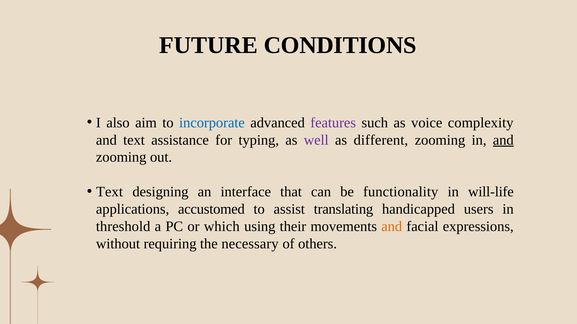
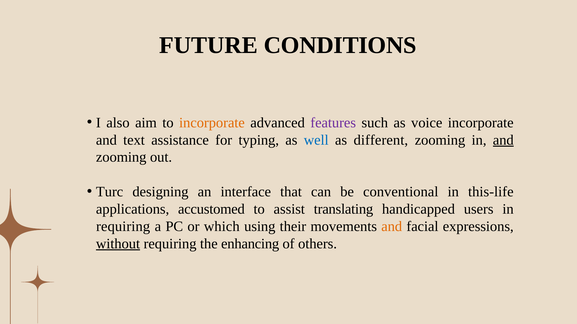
incorporate colour: blue -> orange (212, 123)
voice complexity: complexity -> incorporate (481, 123)
well colour: purple -> blue (316, 140)
Text: Text -> Turc (110, 192)
functionality: functionality -> conventional (401, 192)
will-life: will-life -> this-life (491, 192)
threshold: threshold -> requiring (123, 227)
without underline: none -> present (118, 244)
necessary: necessary -> enhancing (250, 244)
